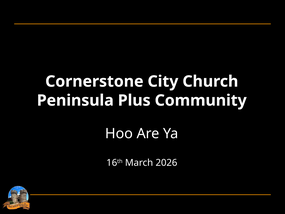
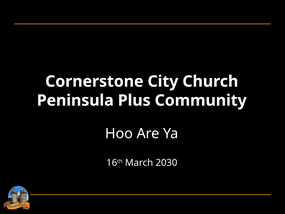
2026: 2026 -> 2030 (166, 163)
